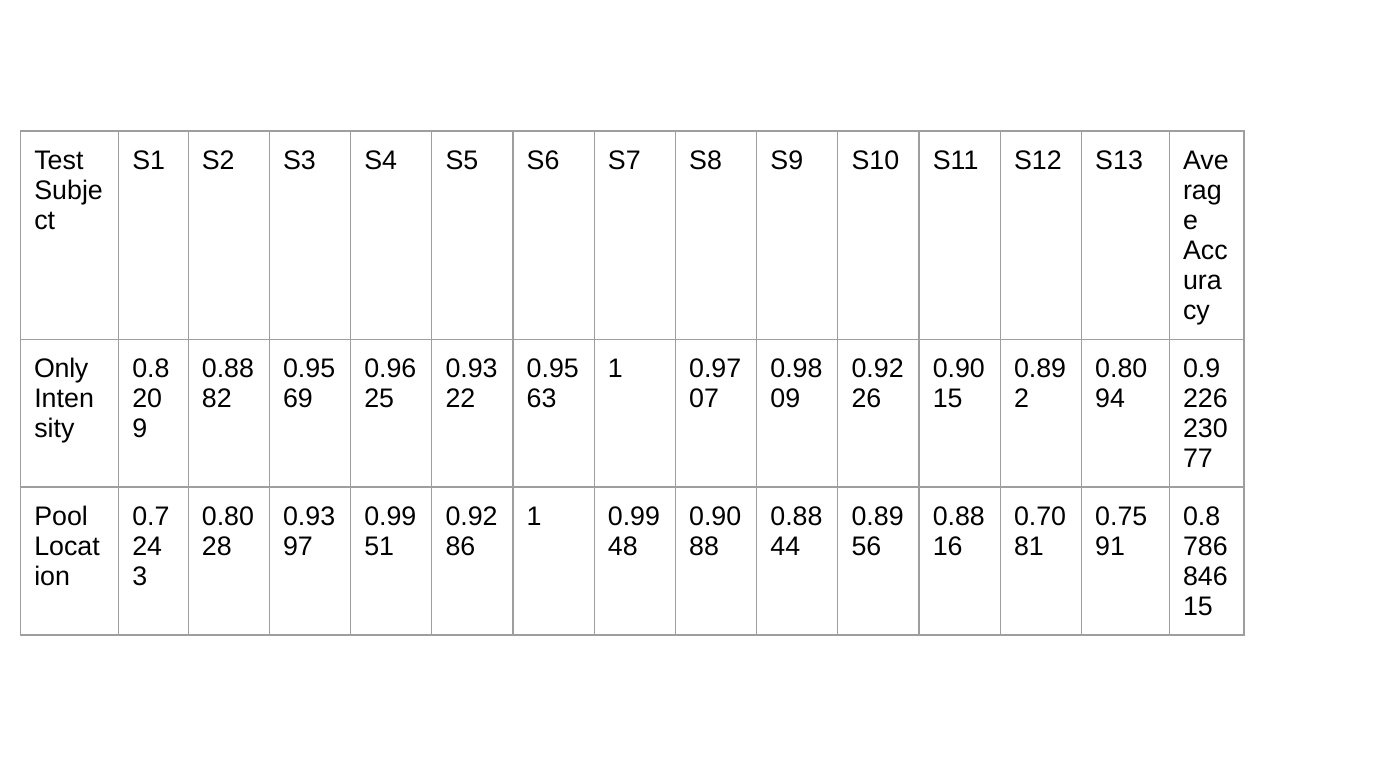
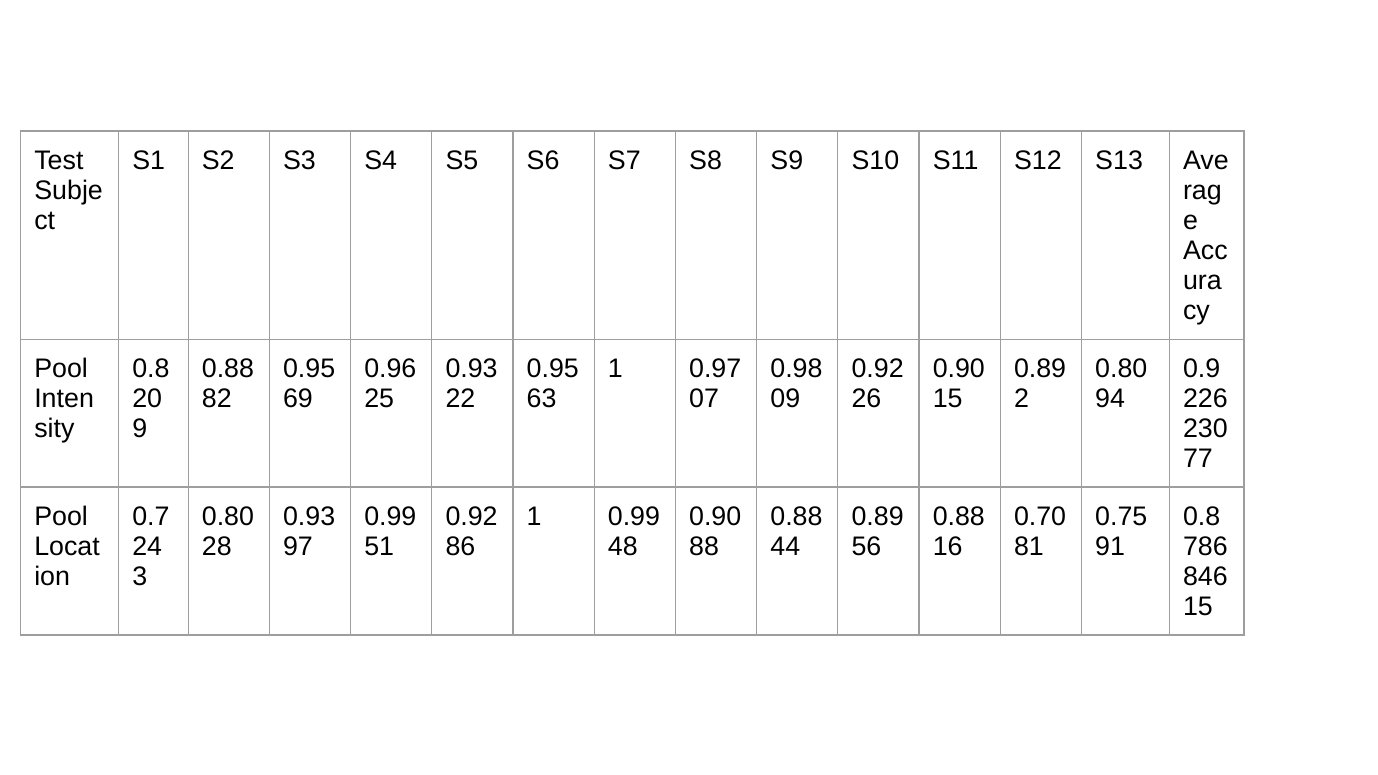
Only: Only -> Pool (61, 368)
